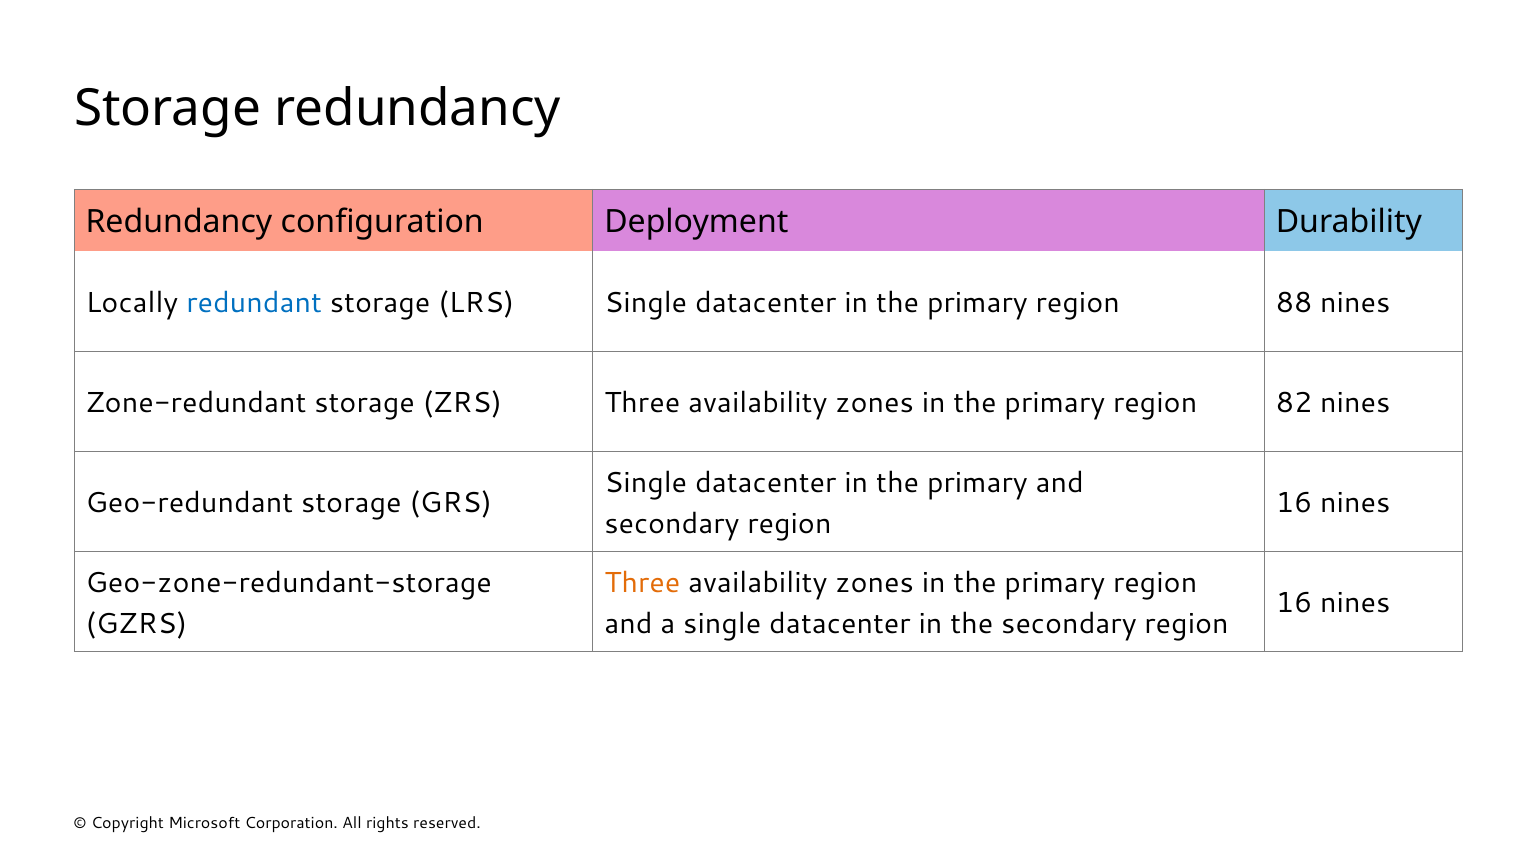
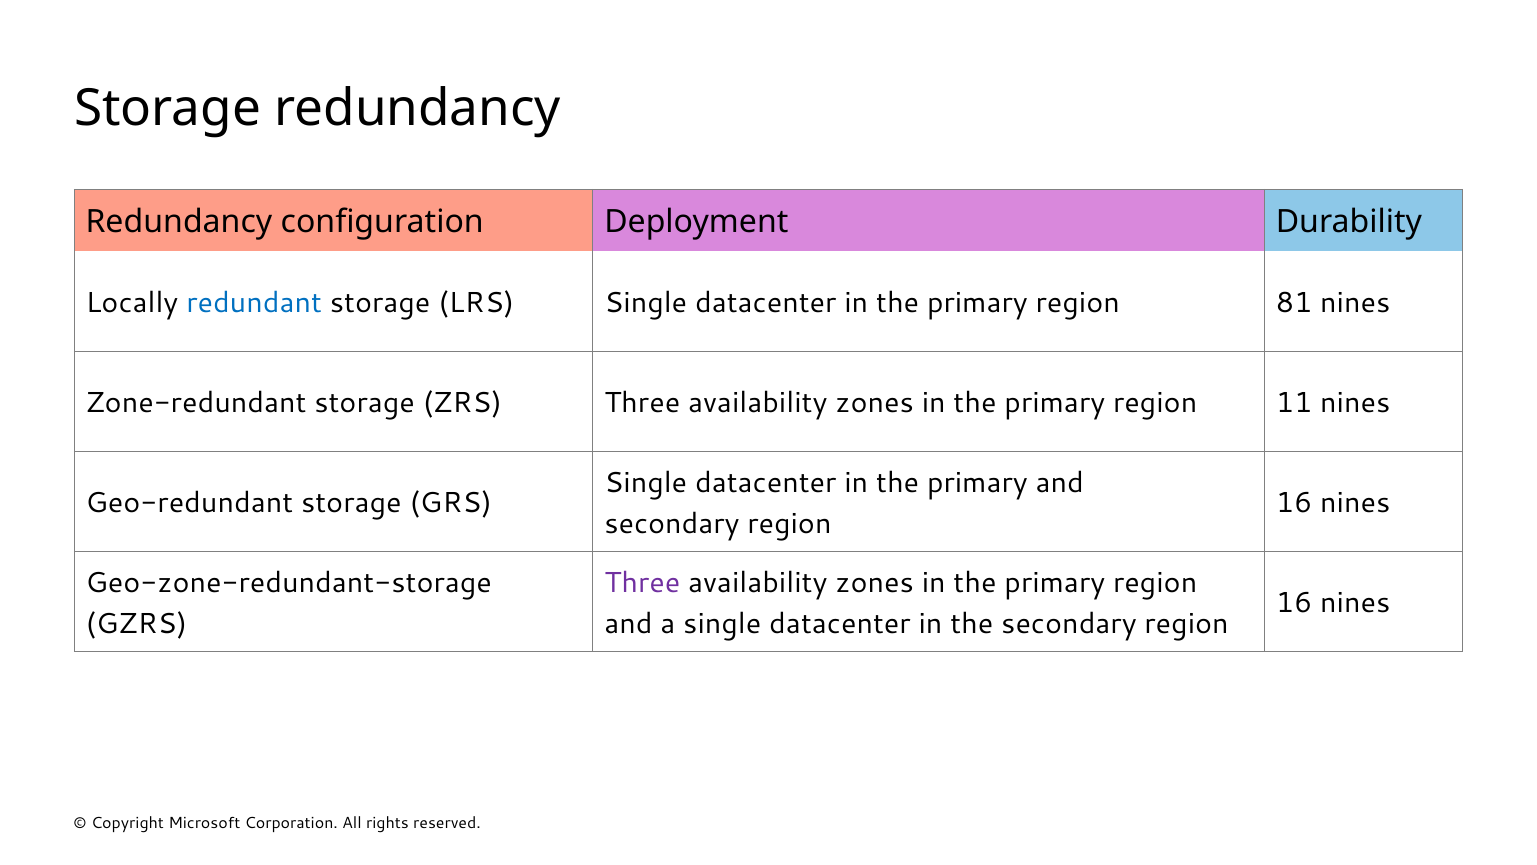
88: 88 -> 81 (1294, 303)
82: 82 -> 11 (1294, 403)
Three colour: orange -> purple (642, 583)
